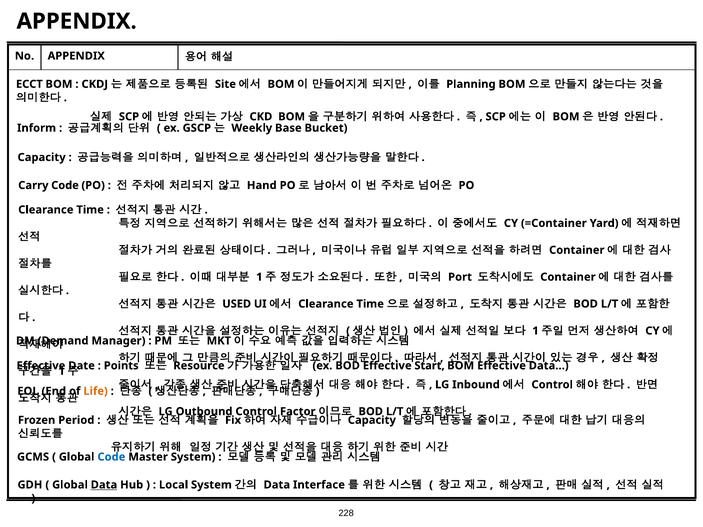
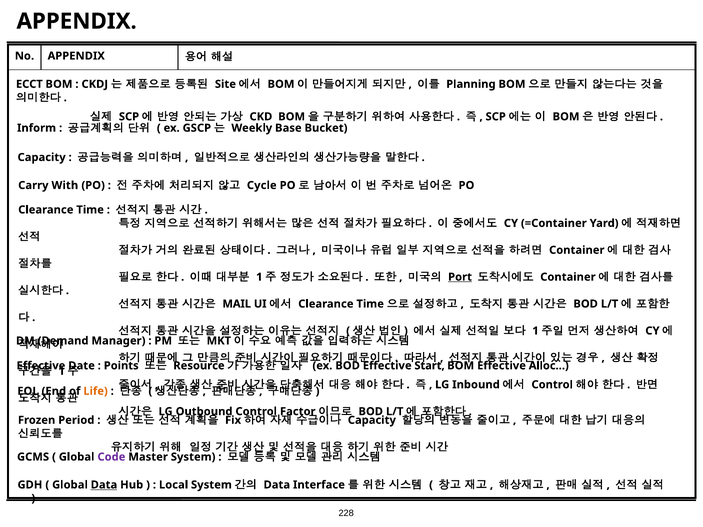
Carry Code: Code -> With (65, 186)
Hand: Hand -> Cycle (262, 186)
Port underline: none -> present (460, 277)
USED: USED -> MAIL (237, 304)
Data…: Data… -> Alloc… (549, 366)
Code colour: blue -> purple (111, 457)
